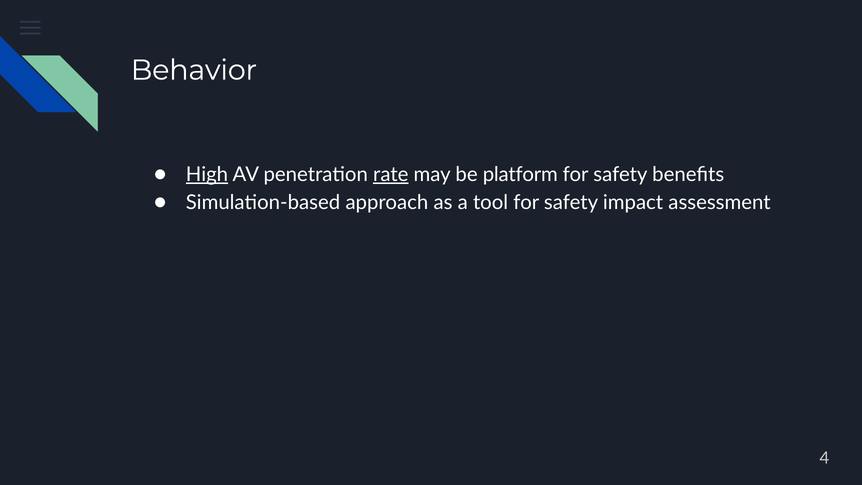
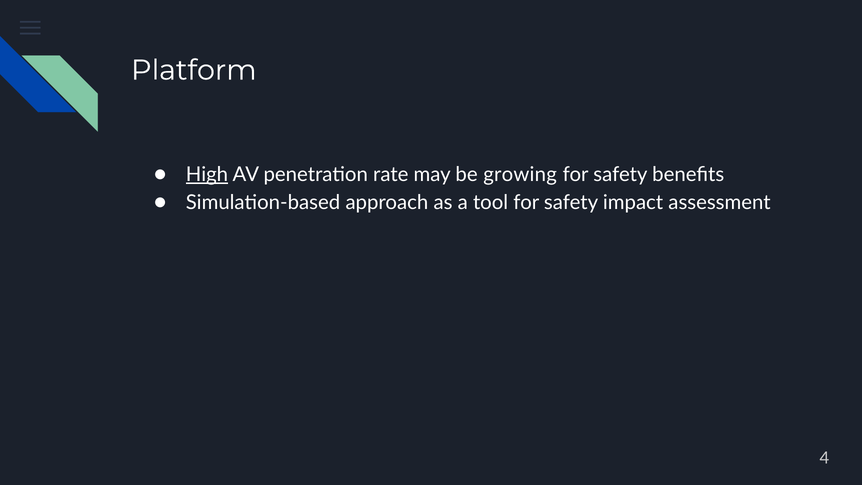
Behavior: Behavior -> Platform (194, 70)
rate underline: present -> none (391, 174)
platform: platform -> growing (520, 174)
